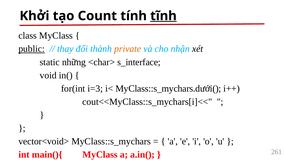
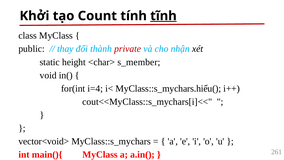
public underline: present -> none (32, 49)
private colour: orange -> red (128, 49)
những: những -> height (74, 62)
s_interface: s_interface -> s_member (139, 62)
i=3: i=3 -> i=4 (95, 88)
MyClass::s_mychars.dưới(: MyClass::s_mychars.dưới( -> MyClass::s_mychars.hiểu( (168, 88)
